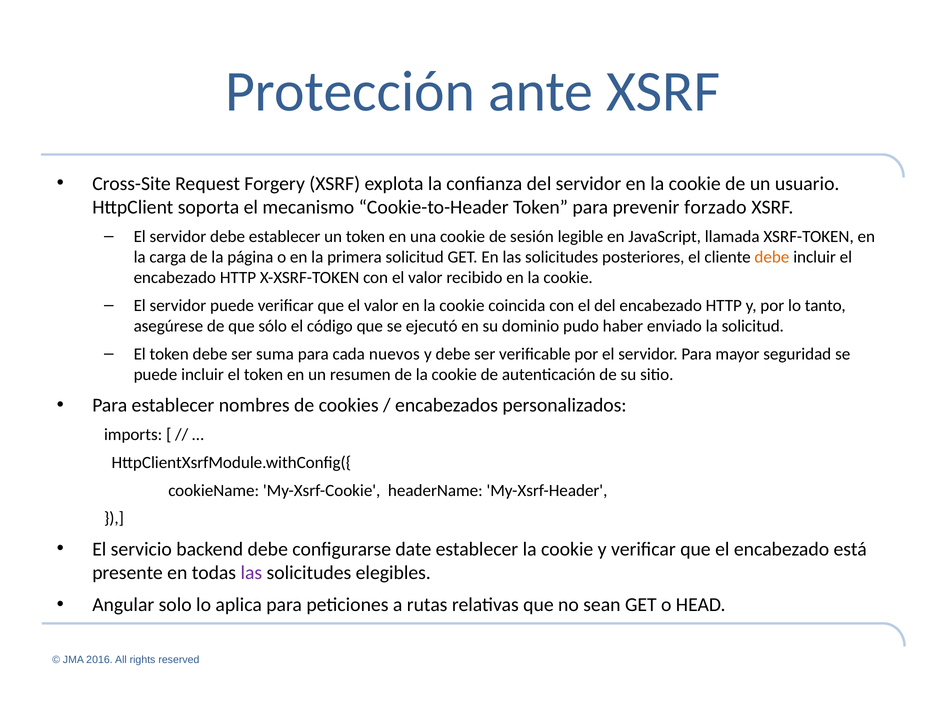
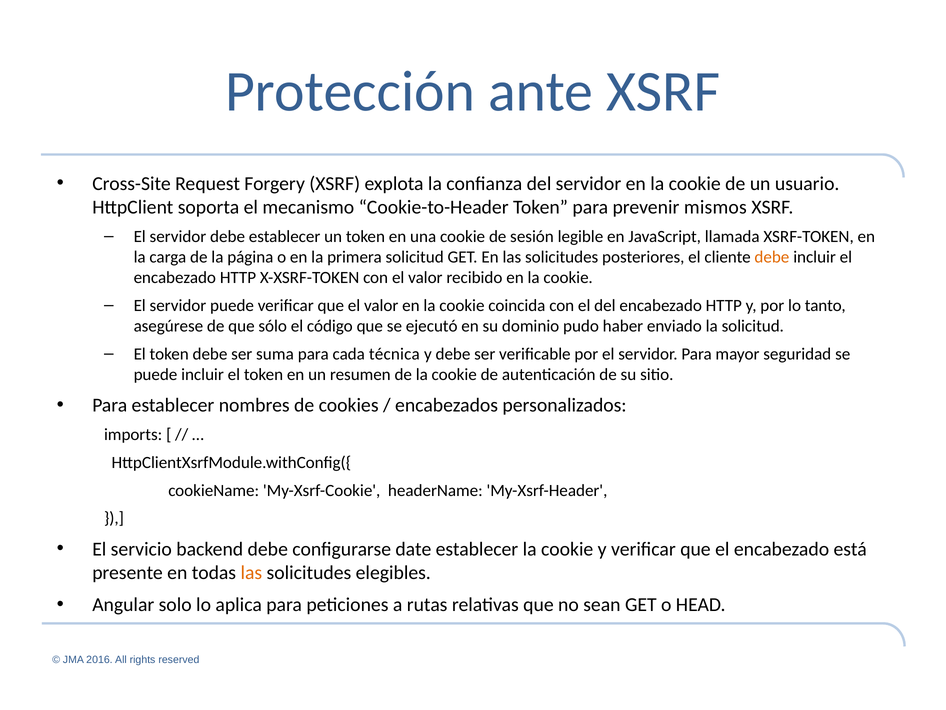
forzado: forzado -> mismos (715, 207)
nuevos: nuevos -> técnica (394, 354)
las colour: purple -> orange (251, 572)
